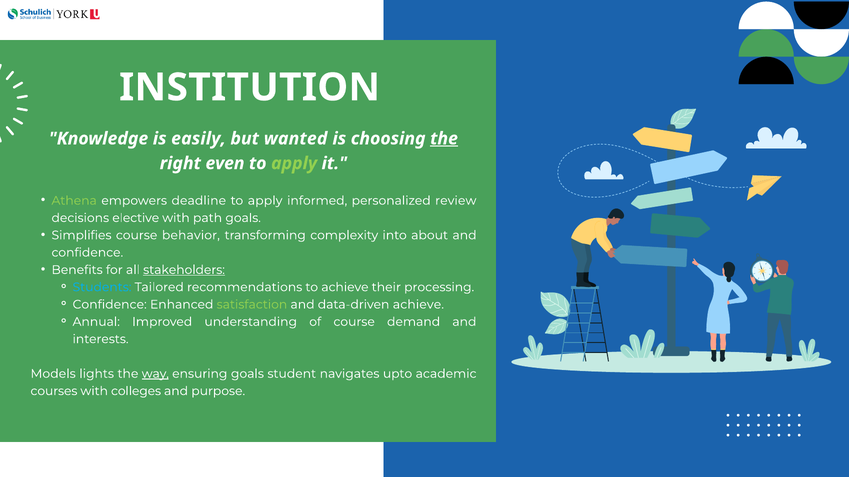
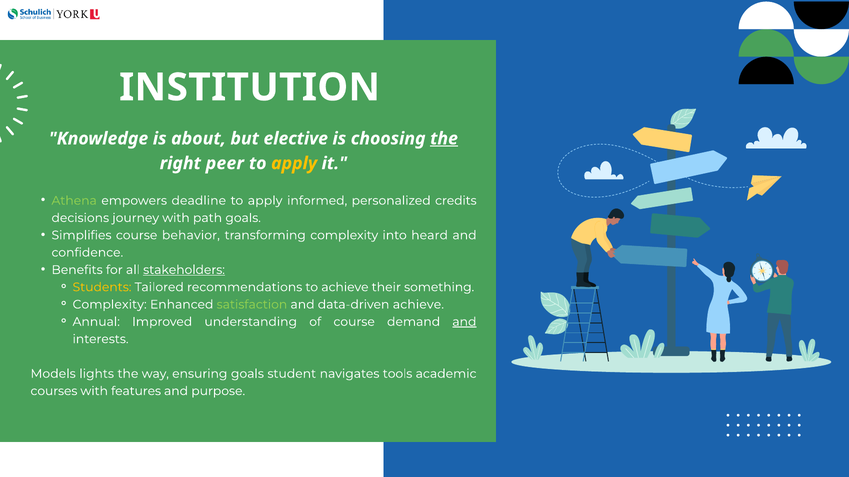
easily: easily -> about (198, 139)
wanted: wanted -> elective (296, 139)
even: even -> peer (225, 164)
apply colour: light green -> yellow (294, 164)
review: review -> credits (456, 201)
elective: elective -> journey (136, 218)
about: about -> heard (430, 235)
Students colour: light blue -> yellow (102, 287)
processing: processing -> something (439, 287)
Confidence: Confidence -> Complexity (110, 305)
and underline: none -> present (464, 322)
way underline: present -> none (155, 374)
upto: upto -> tools (398, 374)
colleges: colleges -> features (136, 391)
